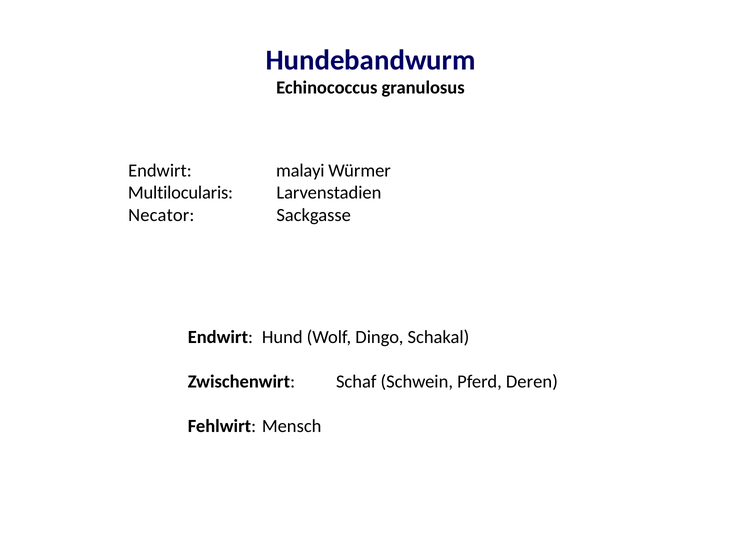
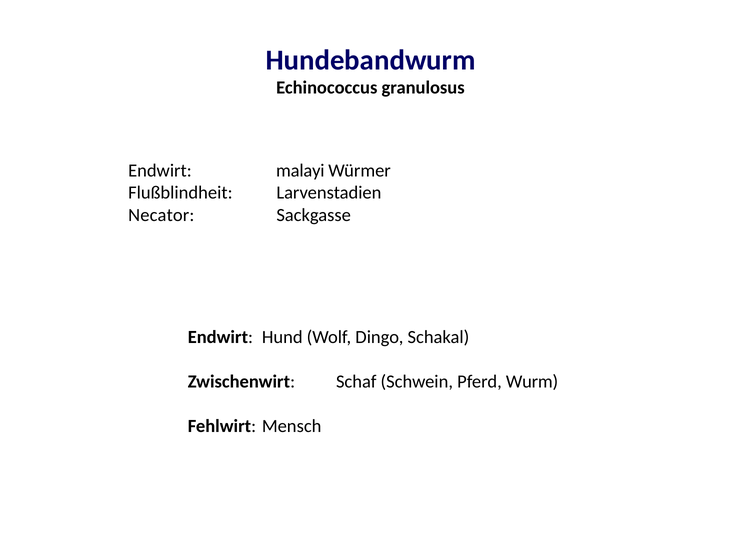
Multilocularis: Multilocularis -> Flußblindheit (180, 193)
Deren: Deren -> Wurm (532, 382)
